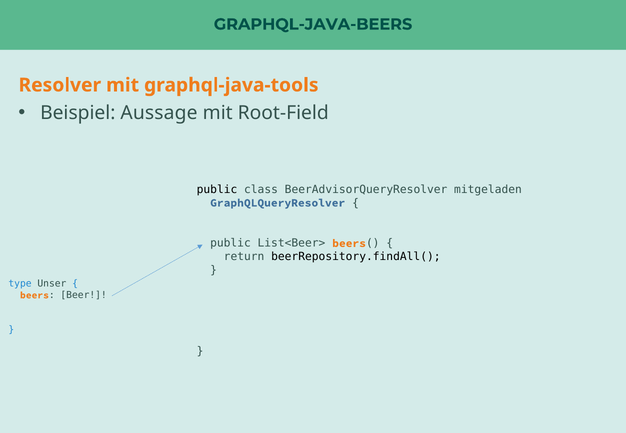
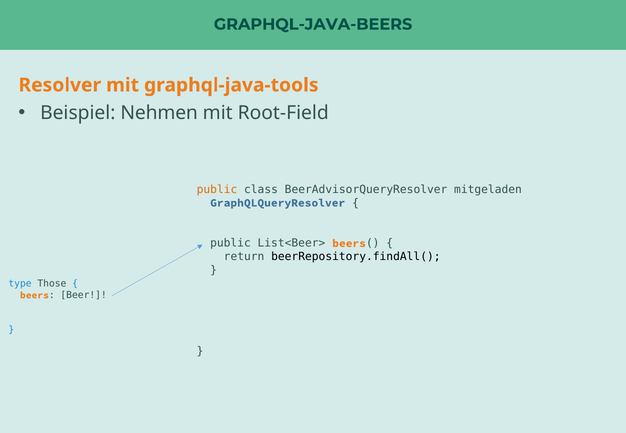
Aussage: Aussage -> Nehmen (159, 113)
public colour: black -> orange (217, 190)
Unser: Unser -> Those (52, 284)
